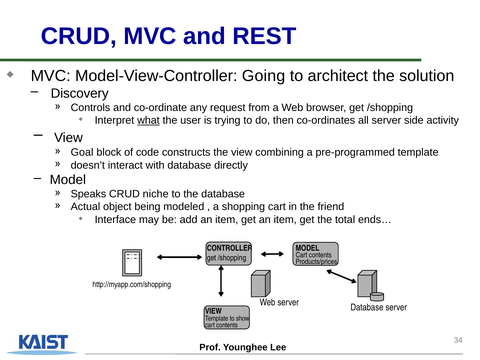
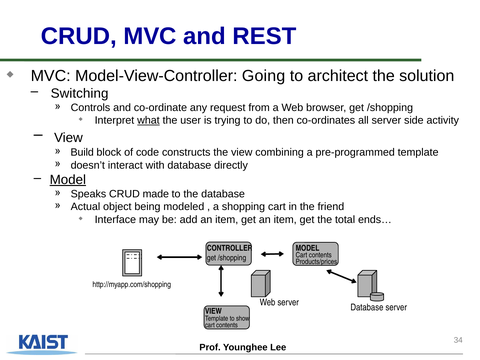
Discovery: Discovery -> Switching (80, 93)
Goal: Goal -> Build (82, 152)
Model underline: none -> present (68, 180)
niche: niche -> made (156, 194)
